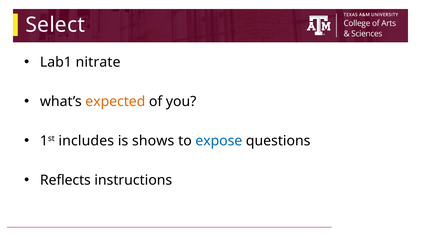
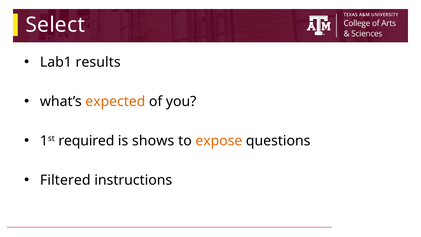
nitrate: nitrate -> results (98, 62)
includes: includes -> required (86, 141)
expose colour: blue -> orange (219, 141)
Reflects: Reflects -> Filtered (65, 180)
